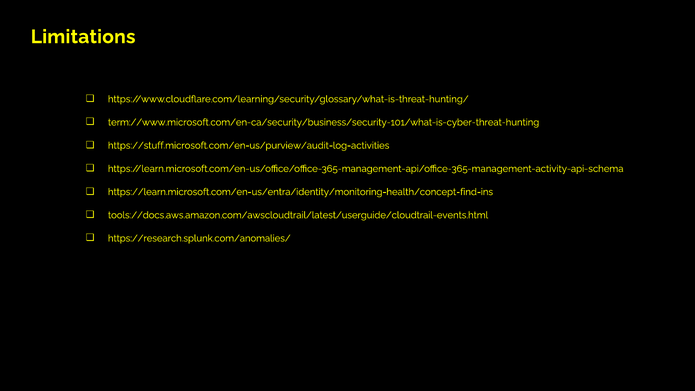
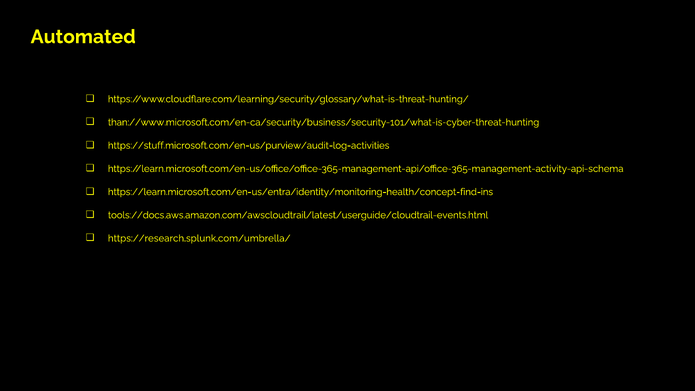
Limitations: Limitations -> Automated (83, 37)
term://www.microsoft.com/en-ca/security/business/security-101/what-is-cyber-threat-hunting: term://www.microsoft.com/en-ca/security/business/security-101/what-is-cyber-threat-hunting -> than://www.microsoft.com/en-ca/security/business/security-101/what-is-cyber-threat-hunting (324, 122)
https://research.splunk.com/anomalies/: https://research.splunk.com/anomalies/ -> https://research.splunk.com/umbrella/ (199, 238)
